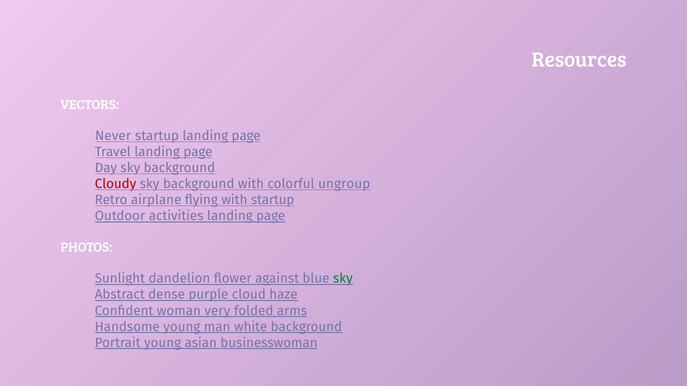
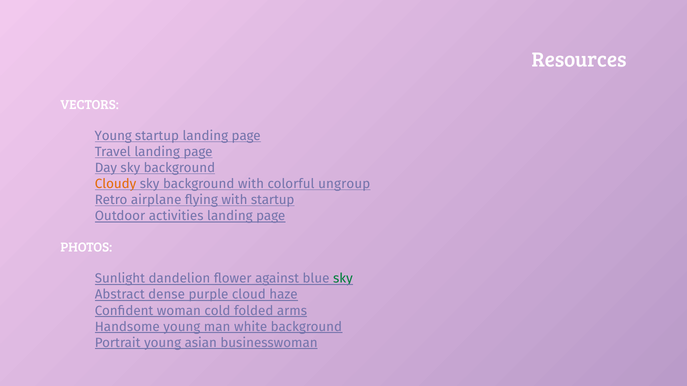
Never: Never -> Young (113, 136)
Cloudy colour: red -> orange (116, 184)
very: very -> cold (217, 311)
